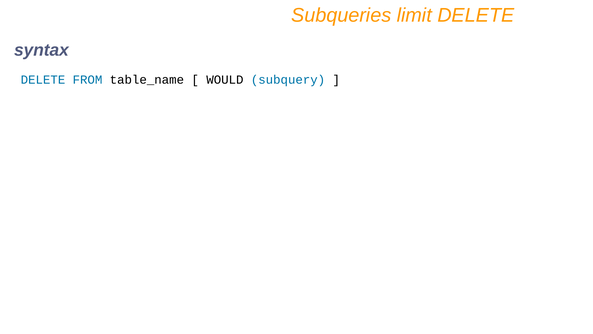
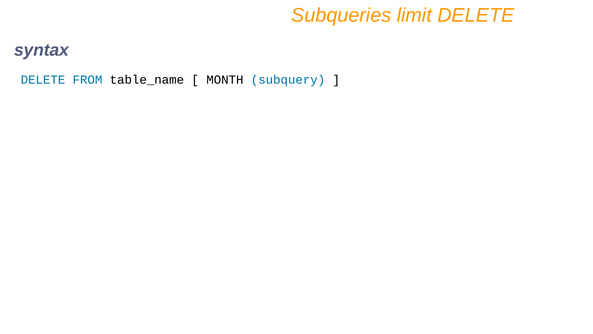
WOULD: WOULD -> MONTH (225, 80)
